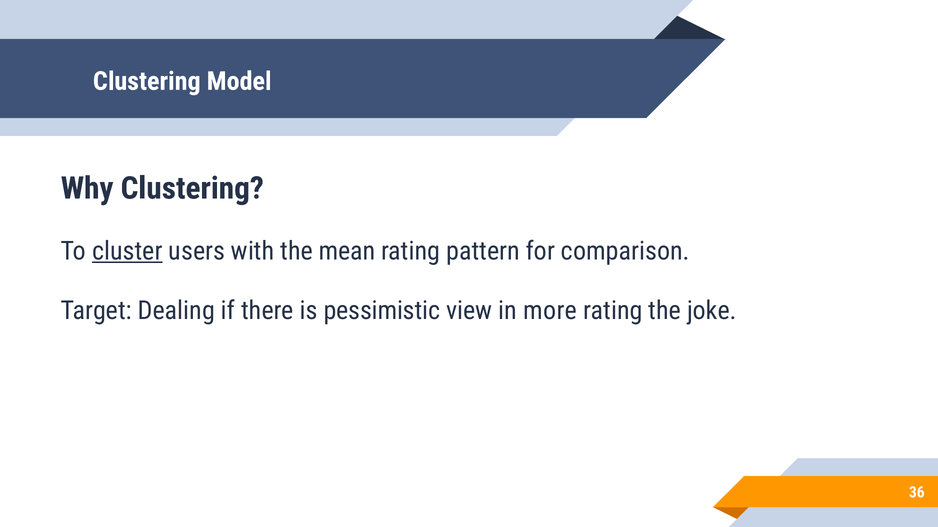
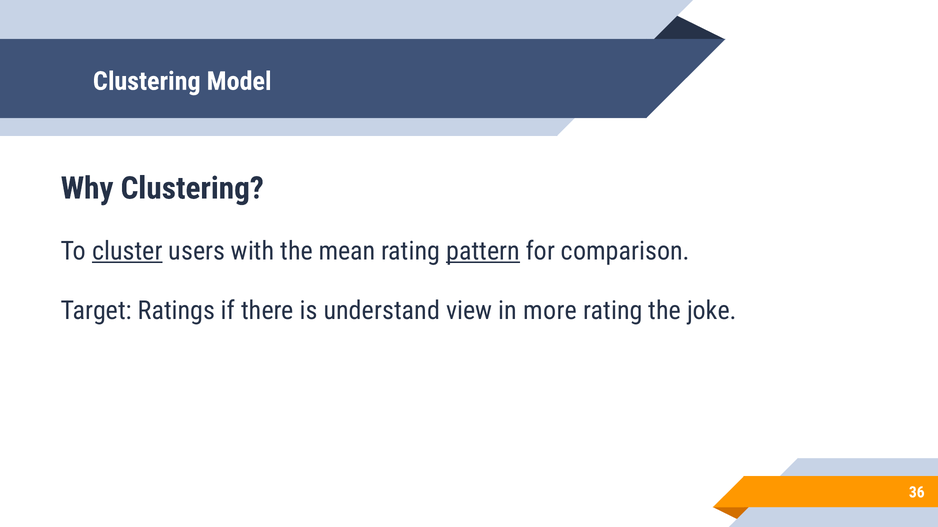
pattern underline: none -> present (483, 251)
Dealing: Dealing -> Ratings (176, 311)
pessimistic: pessimistic -> understand (382, 311)
